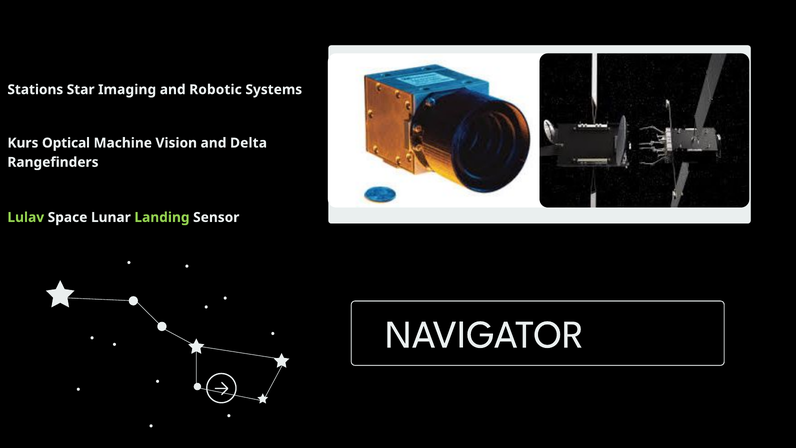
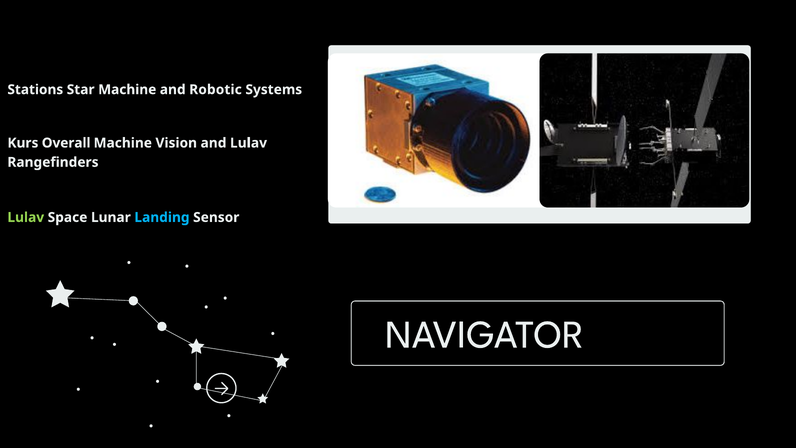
Star Imaging: Imaging -> Machine (127, 90)
Optical: Optical -> Overall (66, 143)
and Delta: Delta -> Lulav (249, 143)
Landing colour: light green -> light blue (162, 217)
